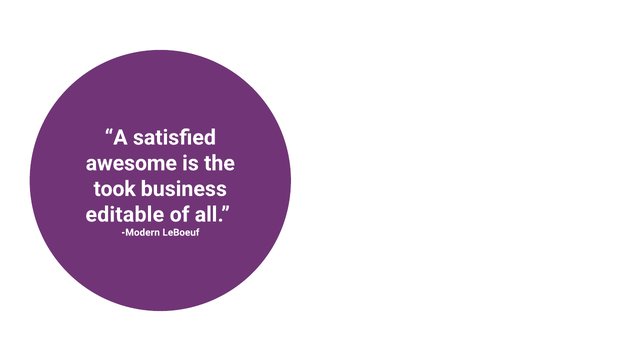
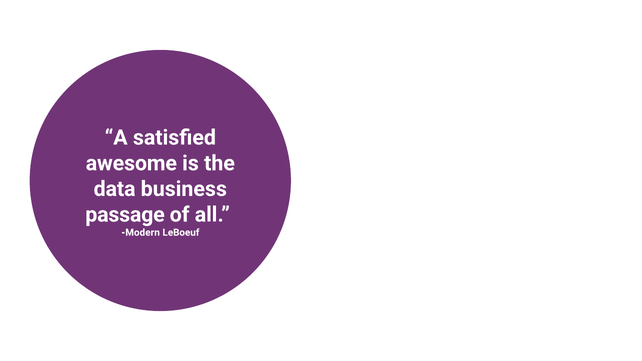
took: took -> data (115, 189)
editable: editable -> passage (125, 215)
